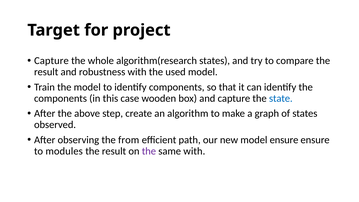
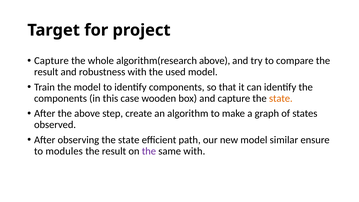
algorithm(research states: states -> above (215, 61)
state colour: blue -> orange (281, 98)
observing the from: from -> state (129, 140)
model ensure: ensure -> similar (284, 140)
